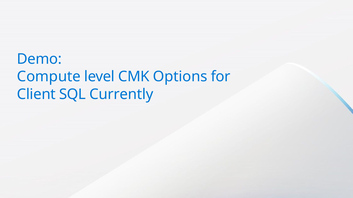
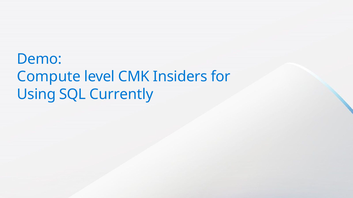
Options: Options -> Insiders (180, 77)
Client: Client -> Using (36, 94)
